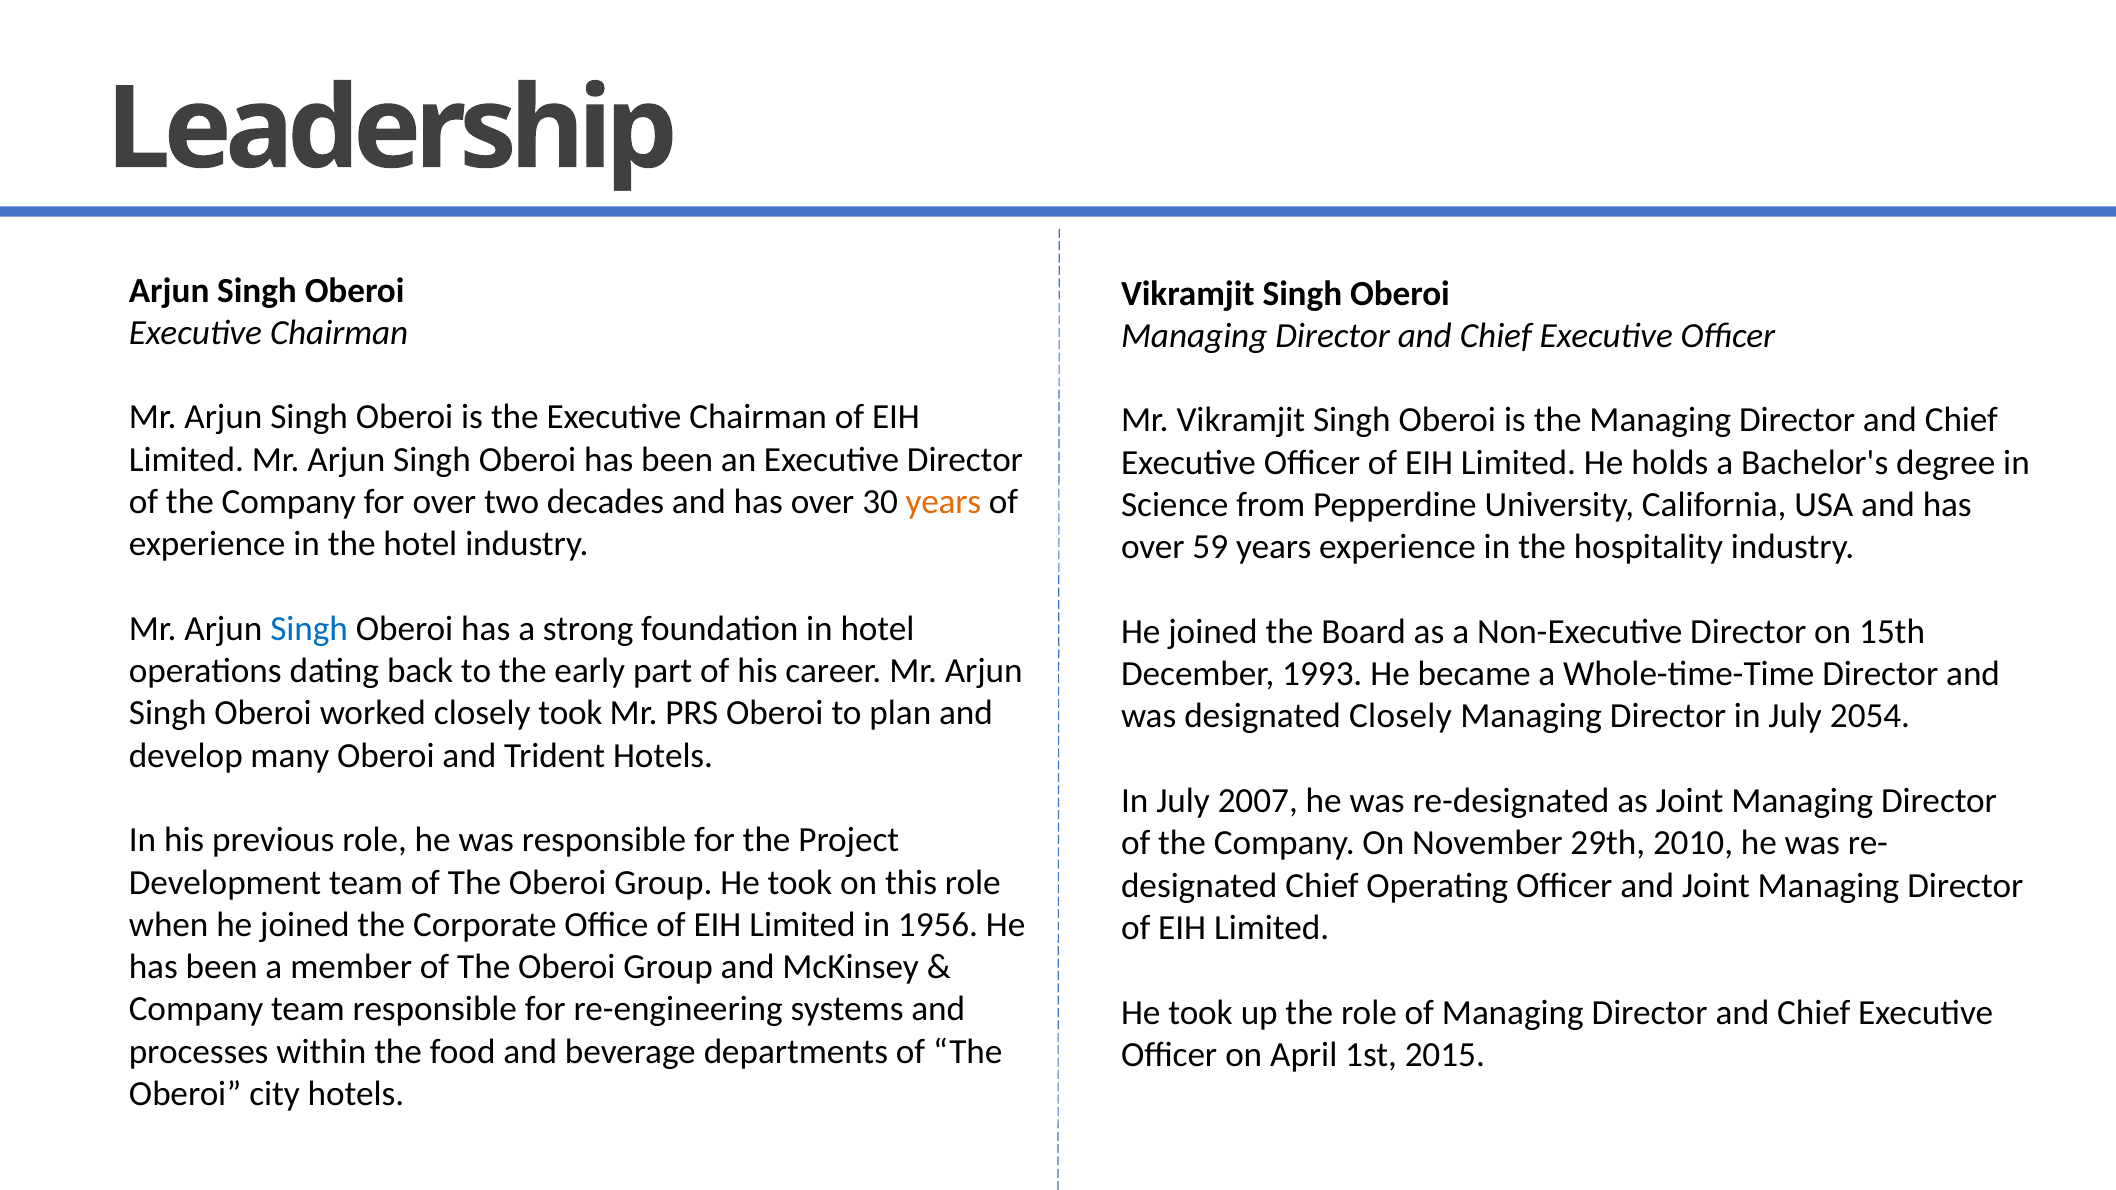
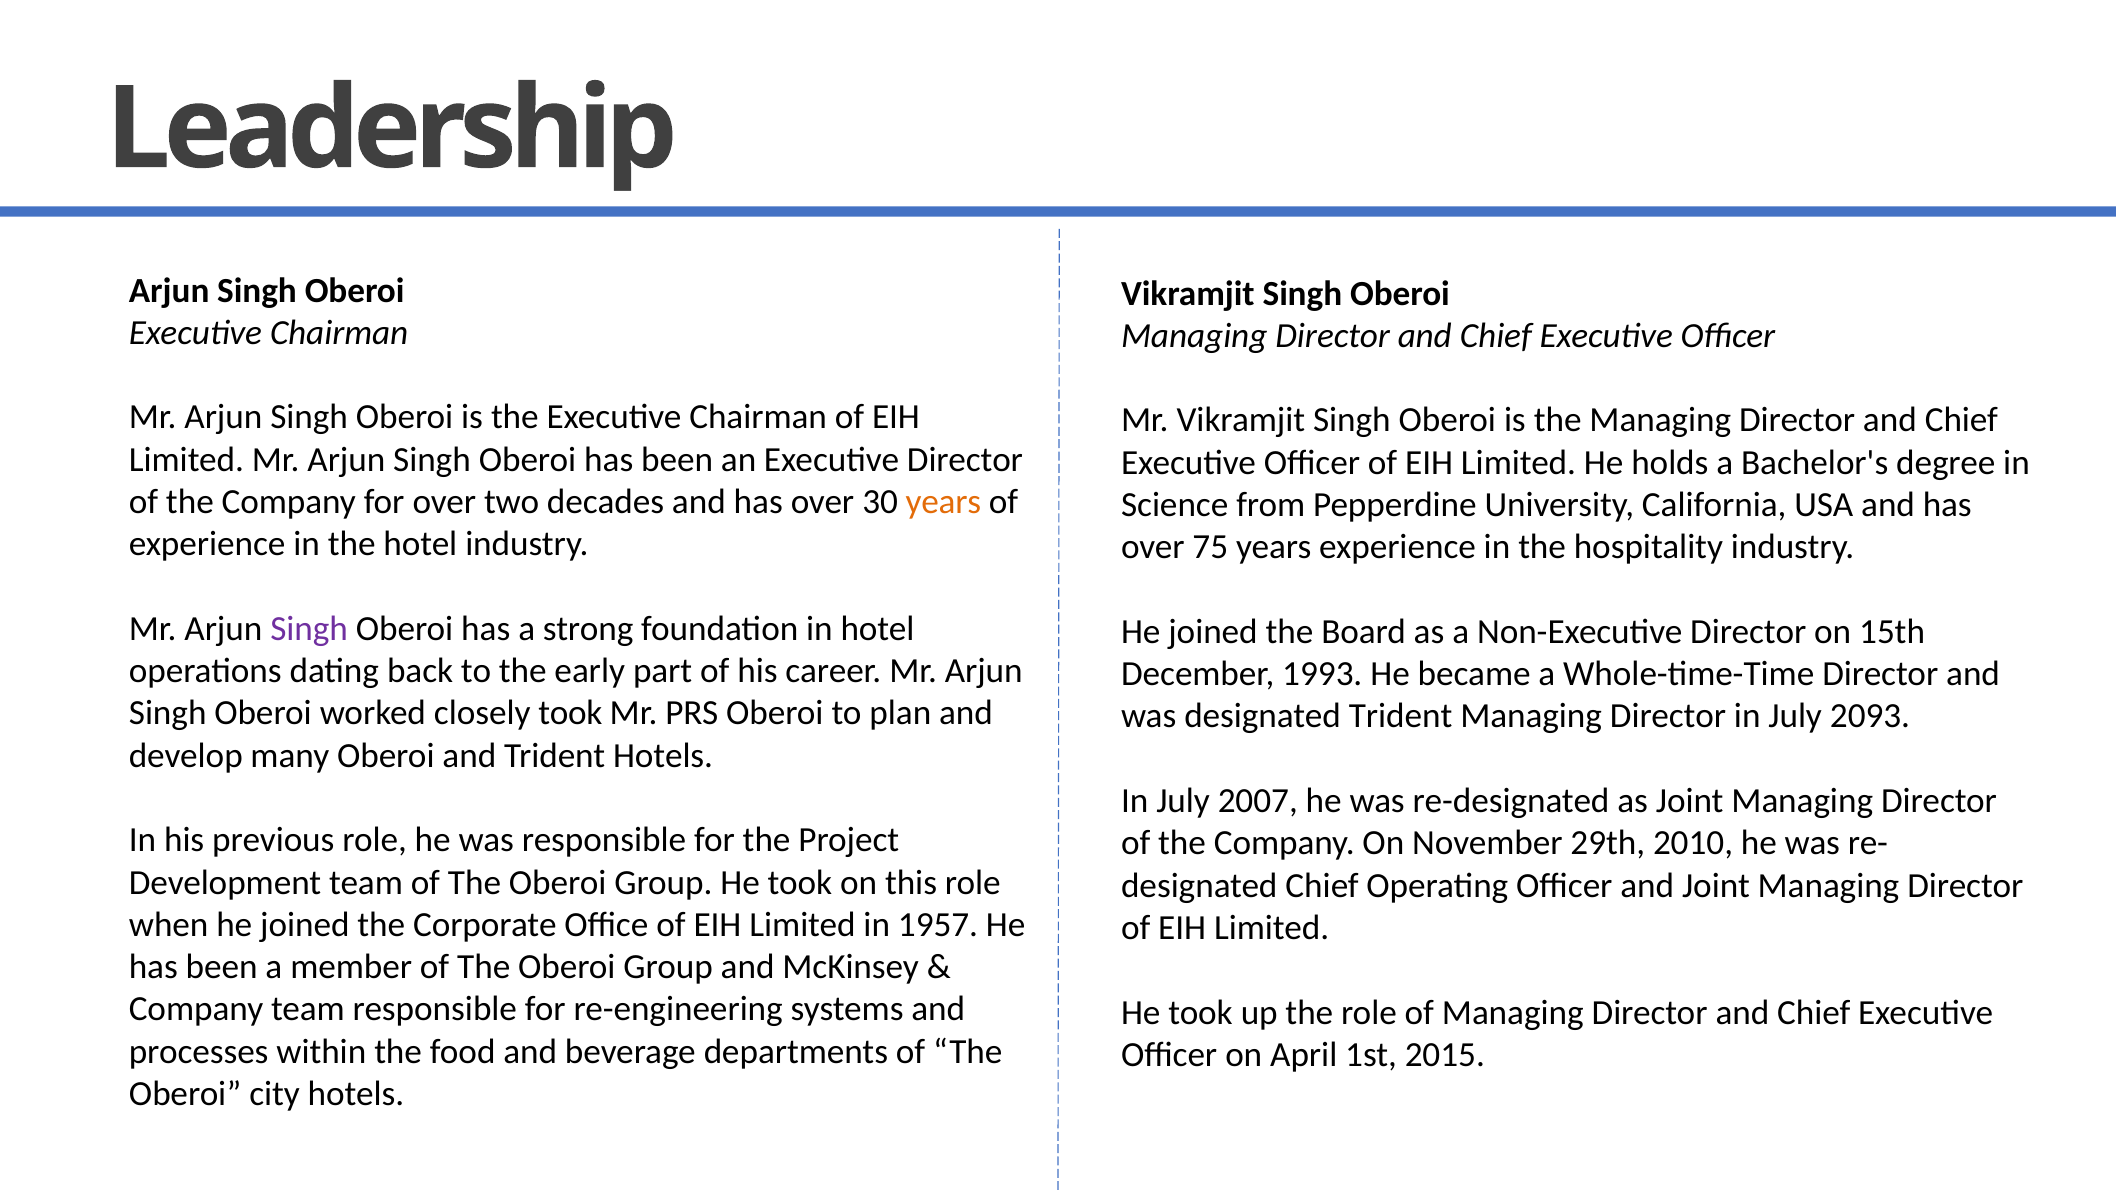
59: 59 -> 75 (1210, 547)
Singh colour: blue -> purple (309, 629)
designated Closely: Closely -> Trident (1401, 717)
2054: 2054 -> 2093 (1870, 717)
1956: 1956 -> 1957 (938, 925)
